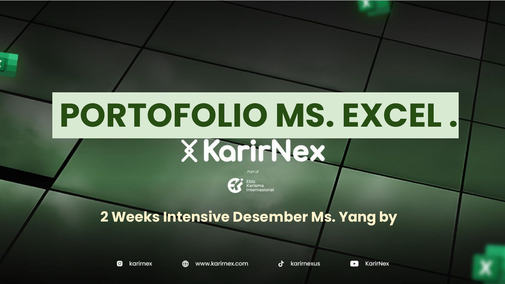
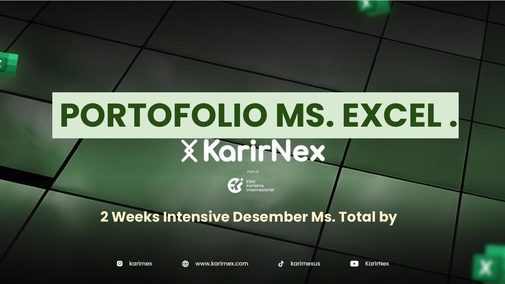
Yang: Yang -> Total (357, 217)
